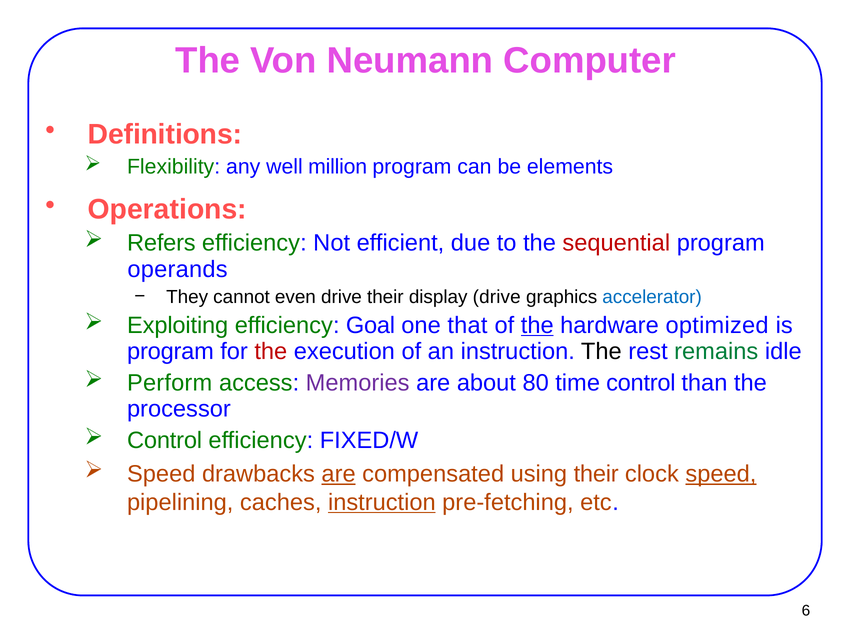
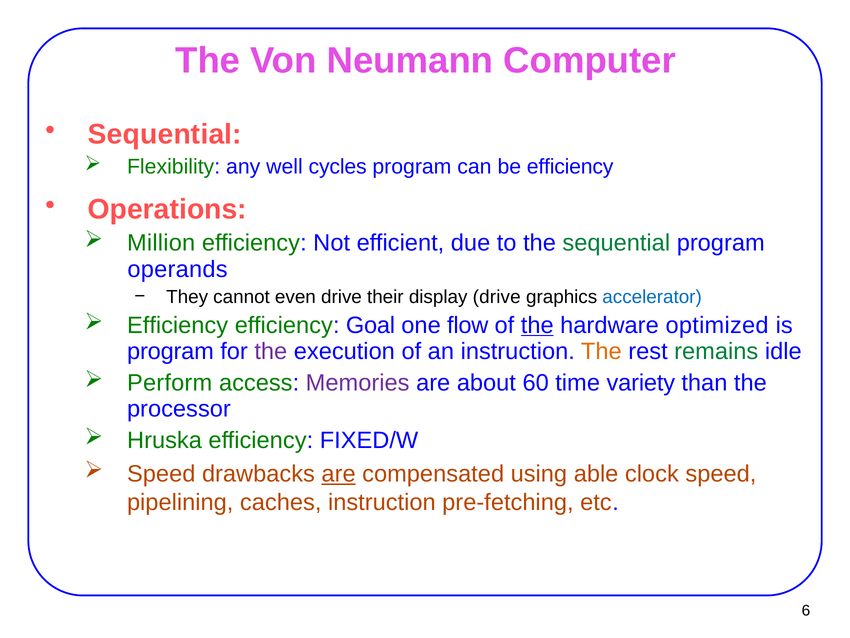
Definitions: Definitions -> Sequential (165, 134)
million: million -> cycles (338, 166)
be elements: elements -> efficiency (570, 166)
Refers: Refers -> Million (161, 243)
sequential colour: red -> green (616, 243)
Exploiting: Exploiting -> Efficiency (178, 325)
that: that -> flow (468, 325)
the colour: red -> purple (271, 351)
The colour: black -> orange (601, 351)
80: 80 -> 60 (536, 383)
time control: control -> variety (641, 383)
Control: Control -> Hruska (165, 440)
using their: their -> able (596, 474)
speed underline: present -> none (721, 474)
instruction underline: present -> none (382, 502)
